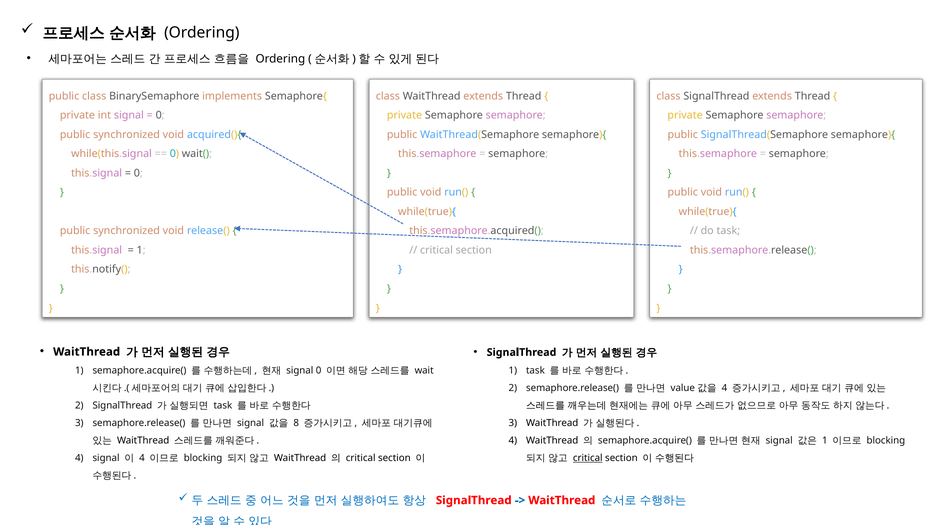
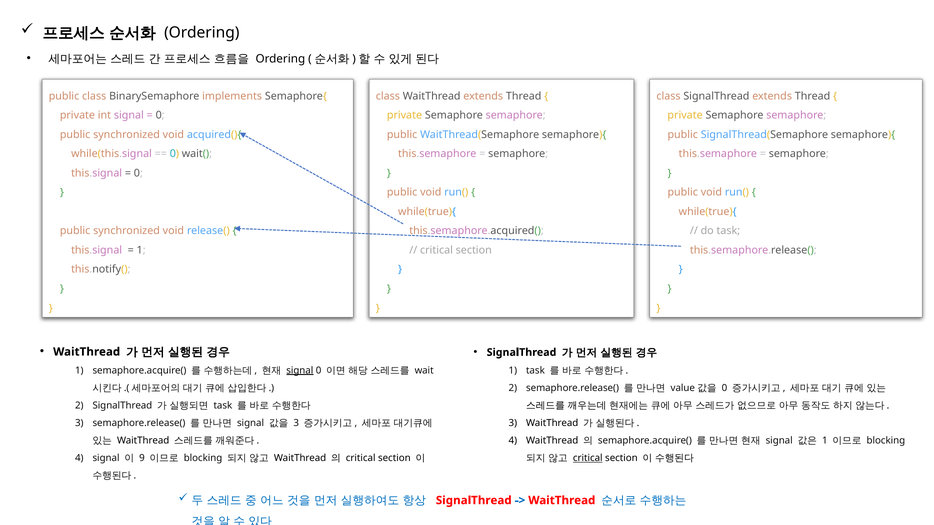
signal underline: none -> present (300, 371)
4: 4 -> 0 (724, 388)
8: 8 -> 3 (296, 423)
4: 4 -> 9 (142, 458)
